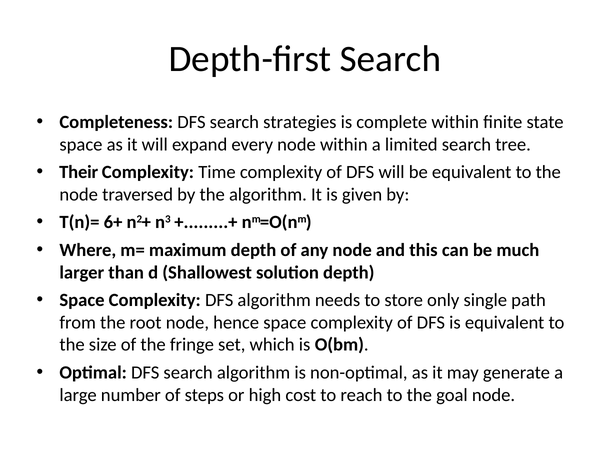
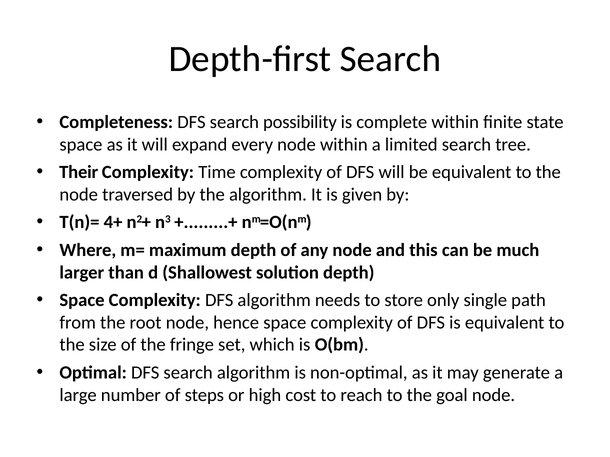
strategies: strategies -> possibility (300, 122)
6+: 6+ -> 4+ (113, 223)
